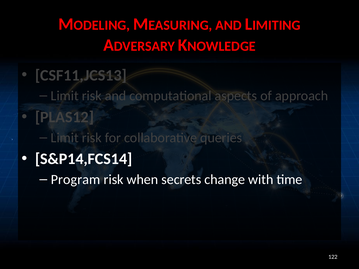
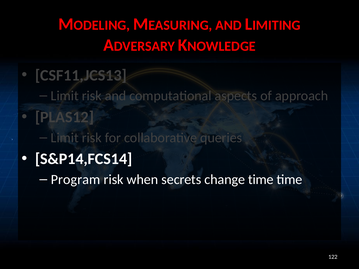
change with: with -> time (261, 180)
